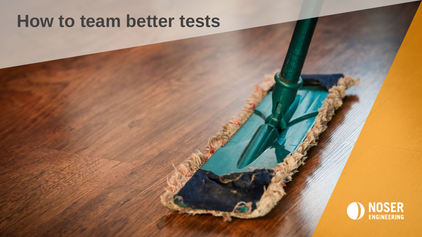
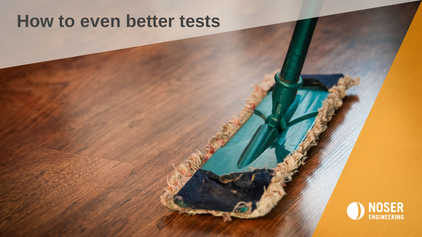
team: team -> even (100, 21)
